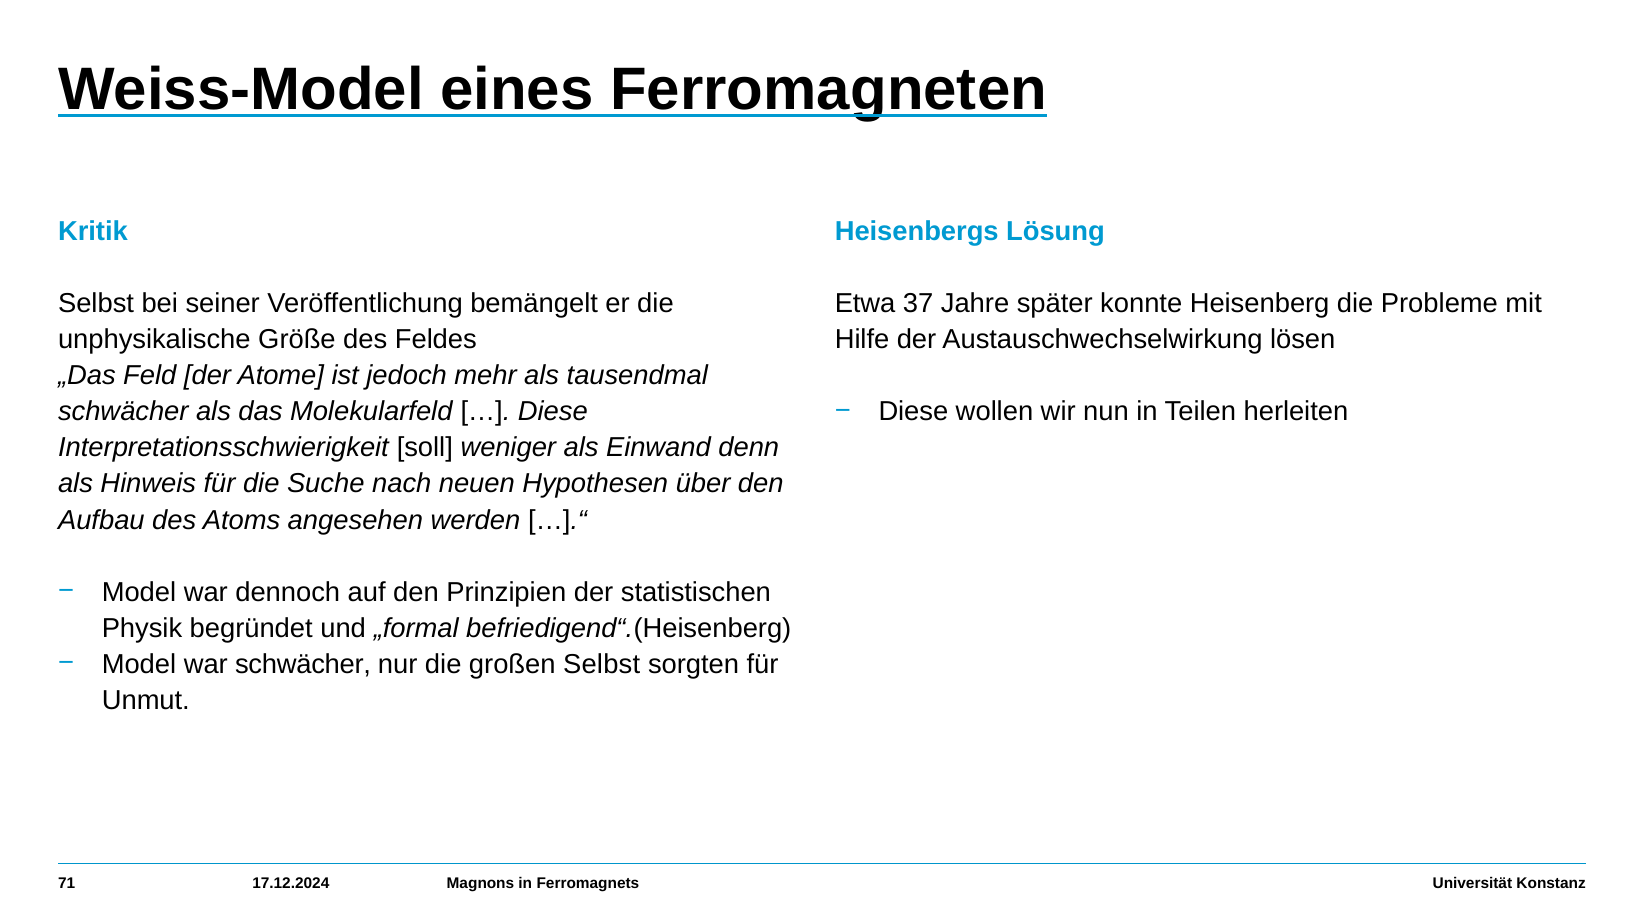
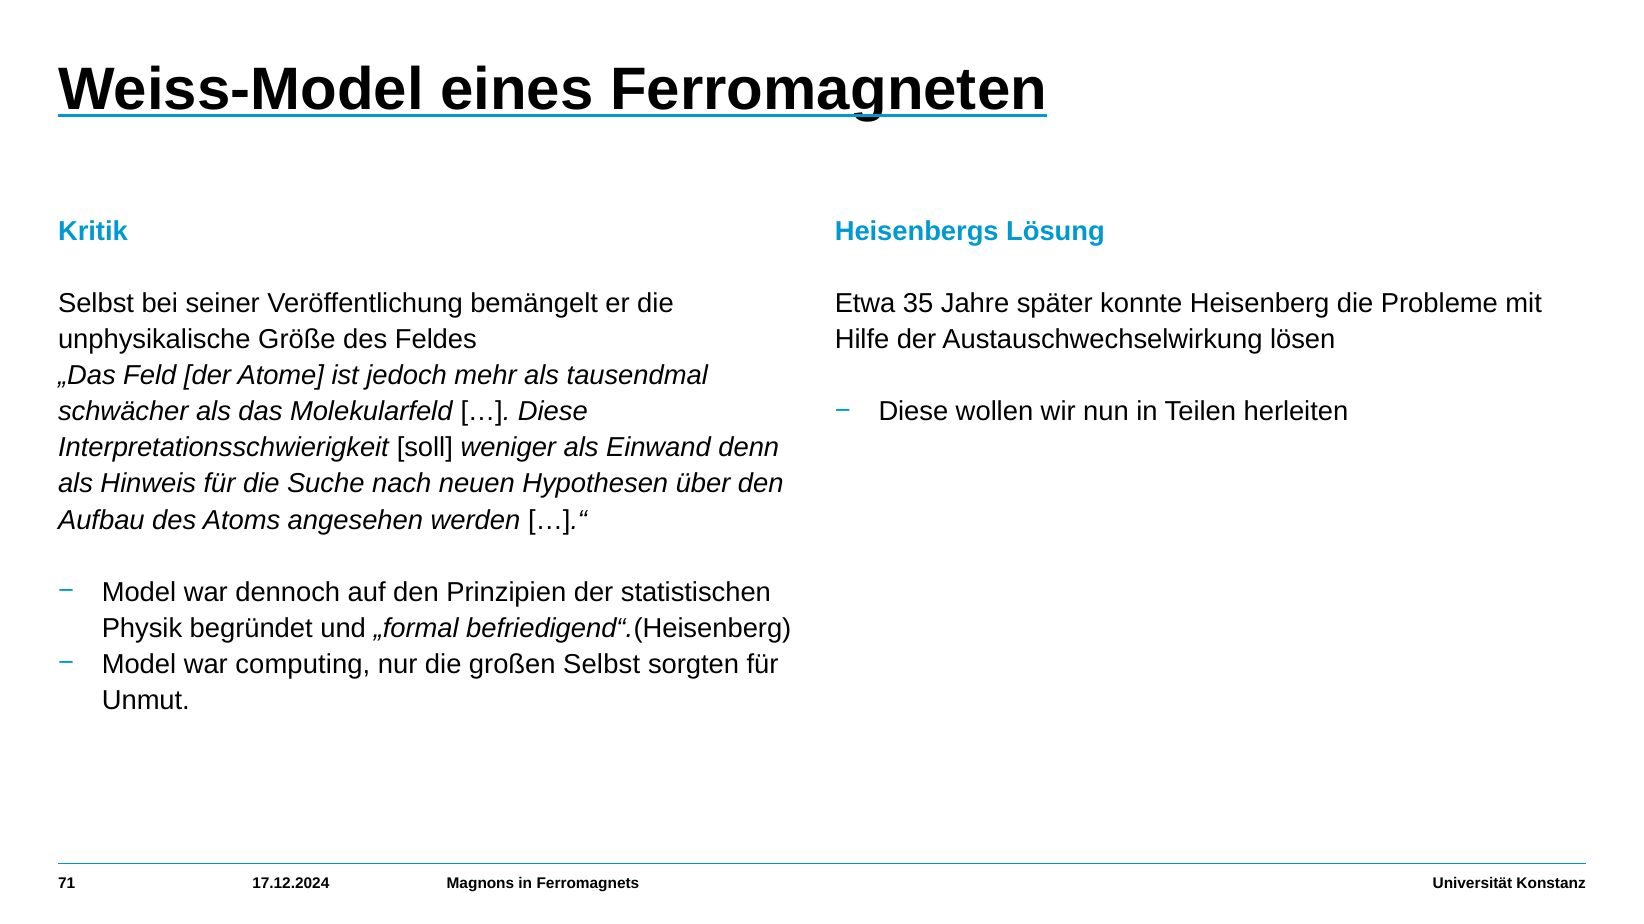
37: 37 -> 35 (918, 304)
war schwächer: schwächer -> computing (303, 665)
